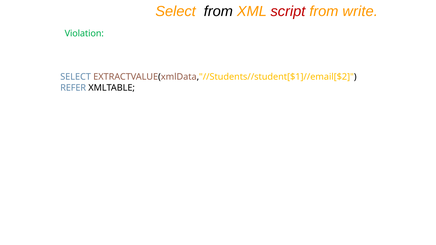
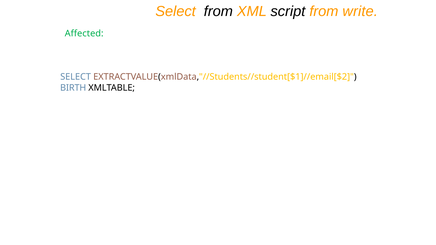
script colour: red -> black (288, 11)
Violation: Violation -> Affected (84, 33)
REFER: REFER -> BIRTH (73, 88)
